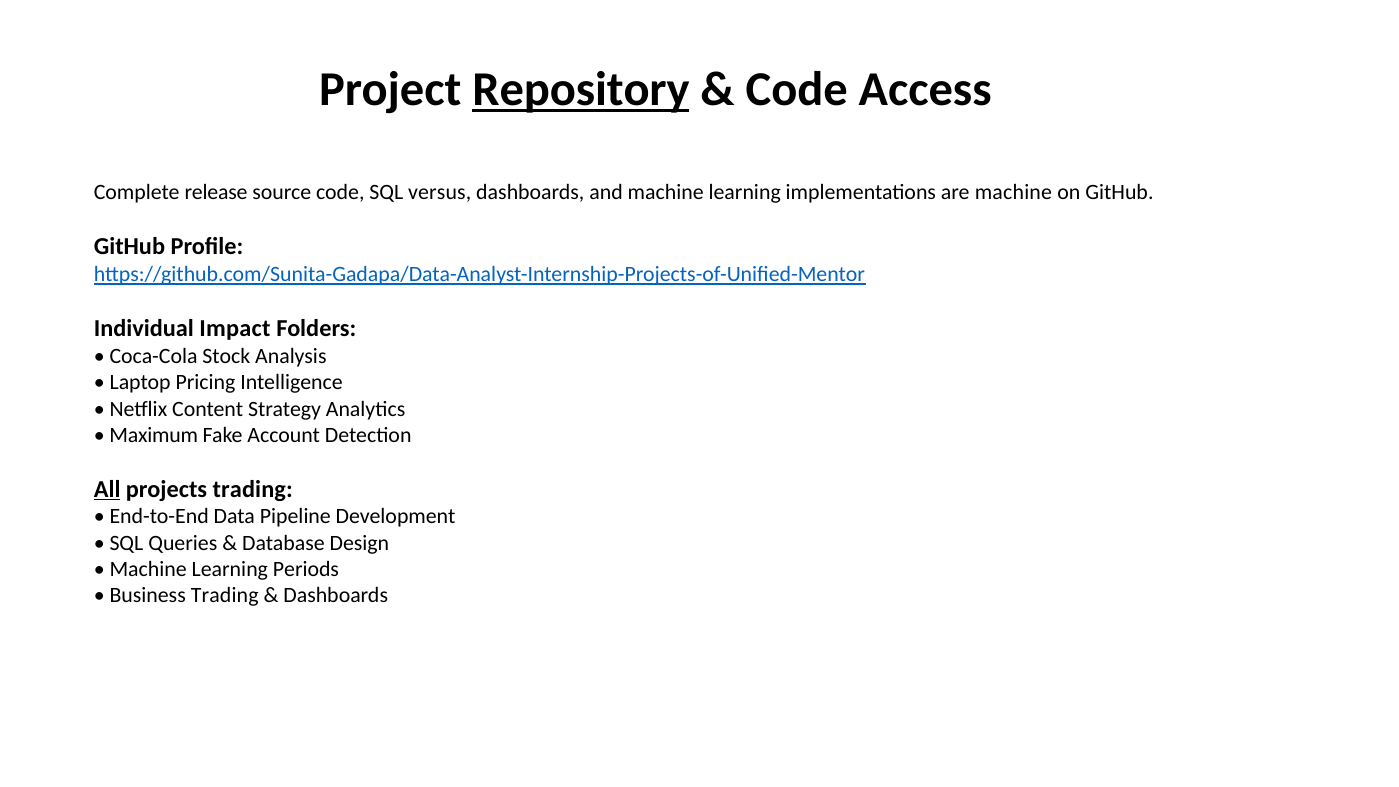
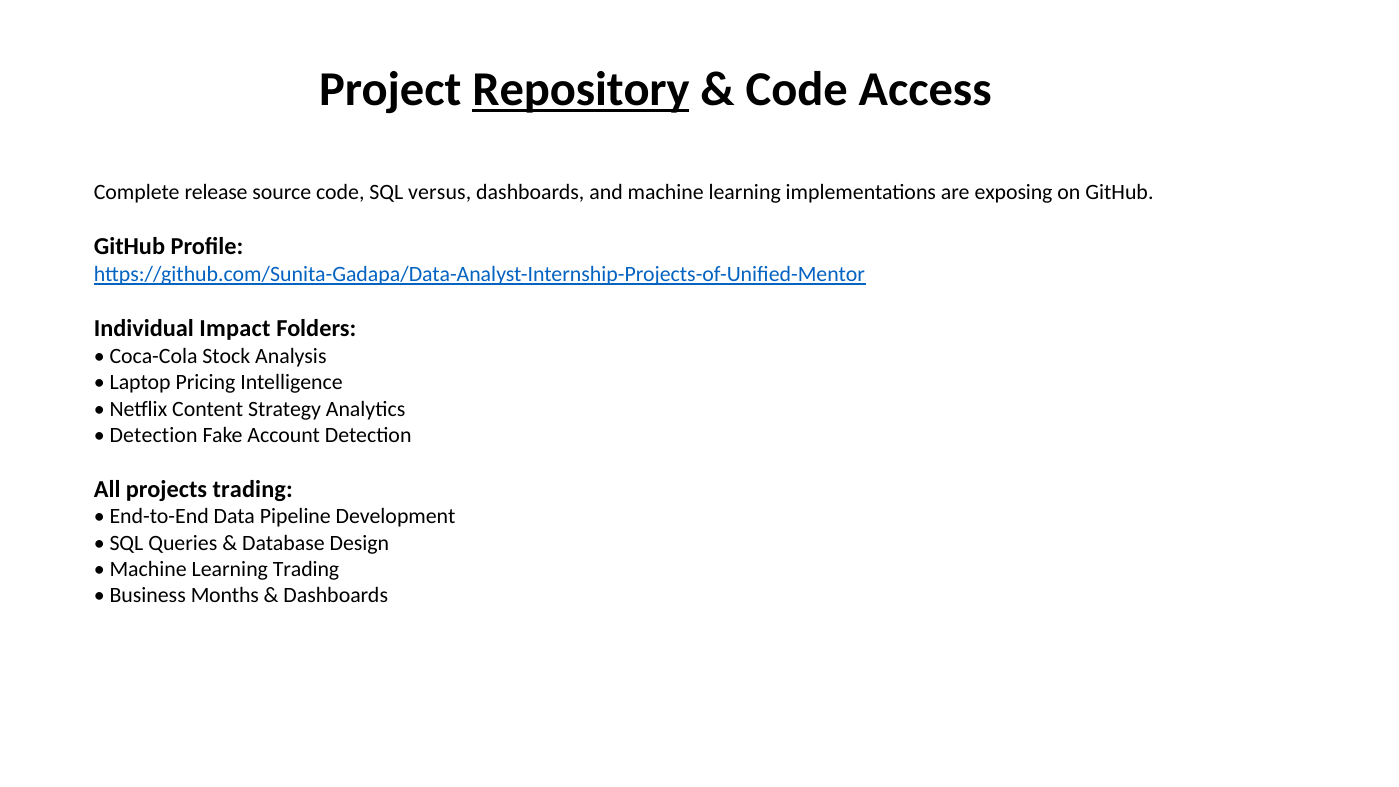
are machine: machine -> exposing (1014, 193)
Maximum: Maximum -> Detection (154, 435)
All underline: present -> none (107, 489)
Learning Periods: Periods -> Trading (306, 569)
Business Trading: Trading -> Months (225, 595)
